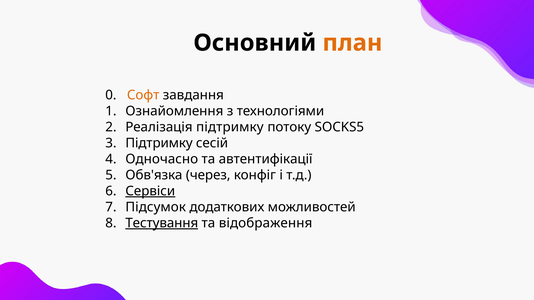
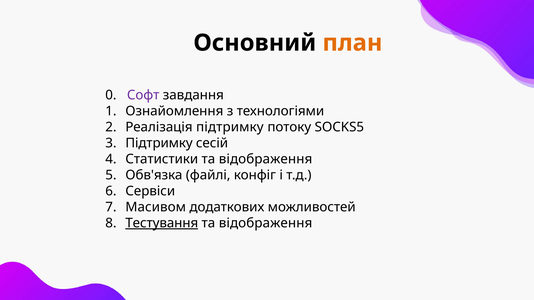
Софт colour: orange -> purple (143, 95)
Одночасно: Одночасно -> Статистики (162, 159)
автентифікації: автентифікації -> відображення (266, 159)
через: через -> файлі (208, 175)
Сервіси underline: present -> none (150, 191)
Підсумок: Підсумок -> Масивом (156, 207)
